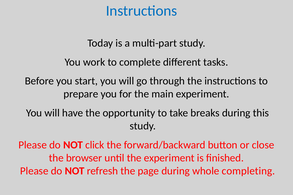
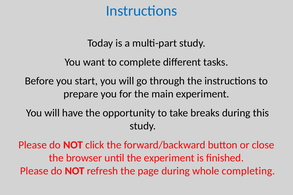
work: work -> want (94, 62)
